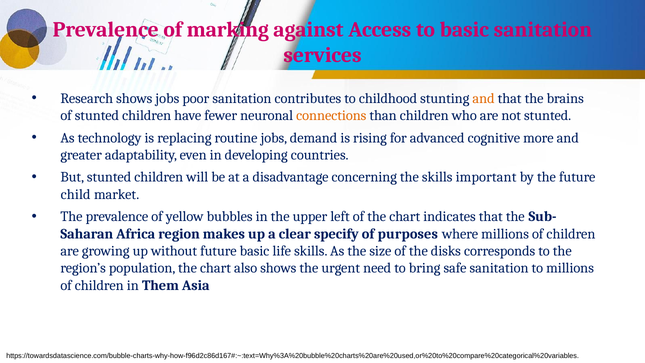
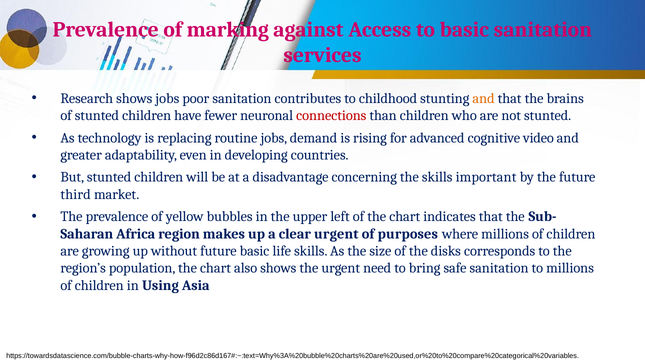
connections colour: orange -> red (331, 116)
more: more -> video (538, 138)
child: child -> third (76, 194)
clear specify: specify -> urgent (336, 234)
Them: Them -> Using (160, 285)
